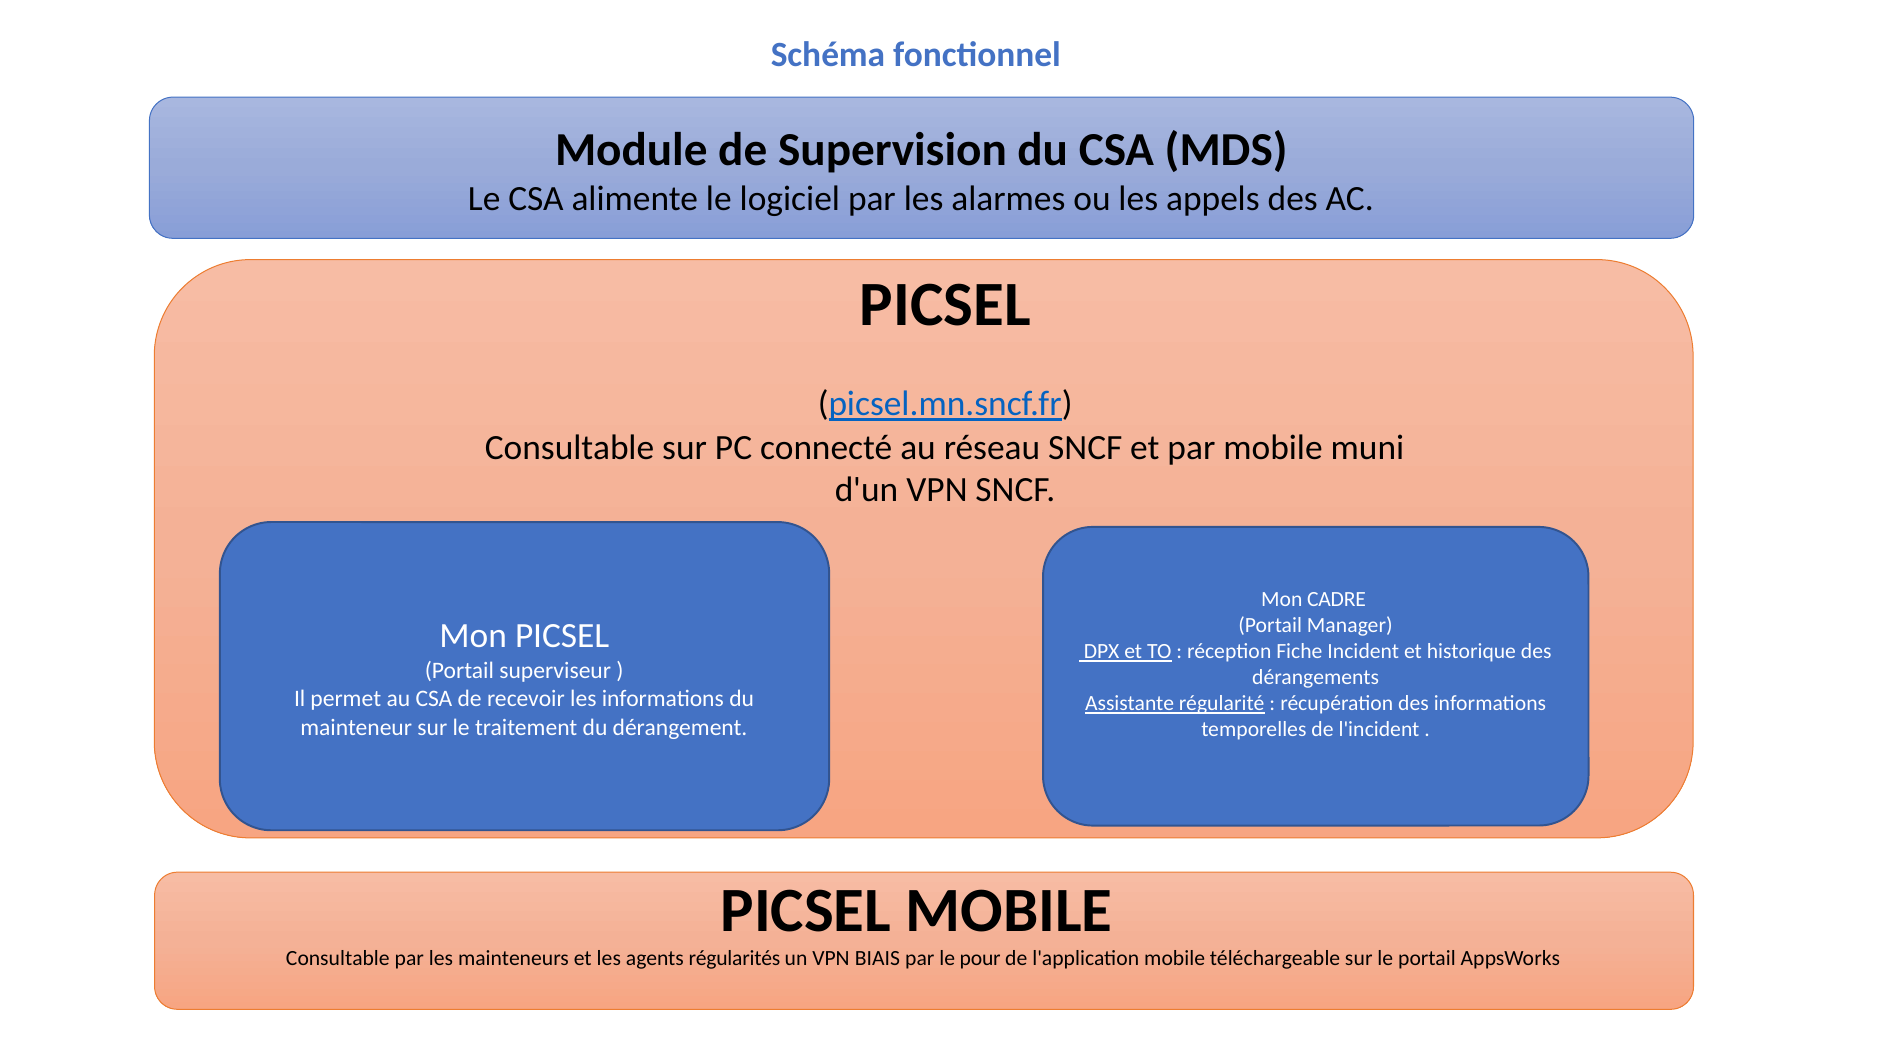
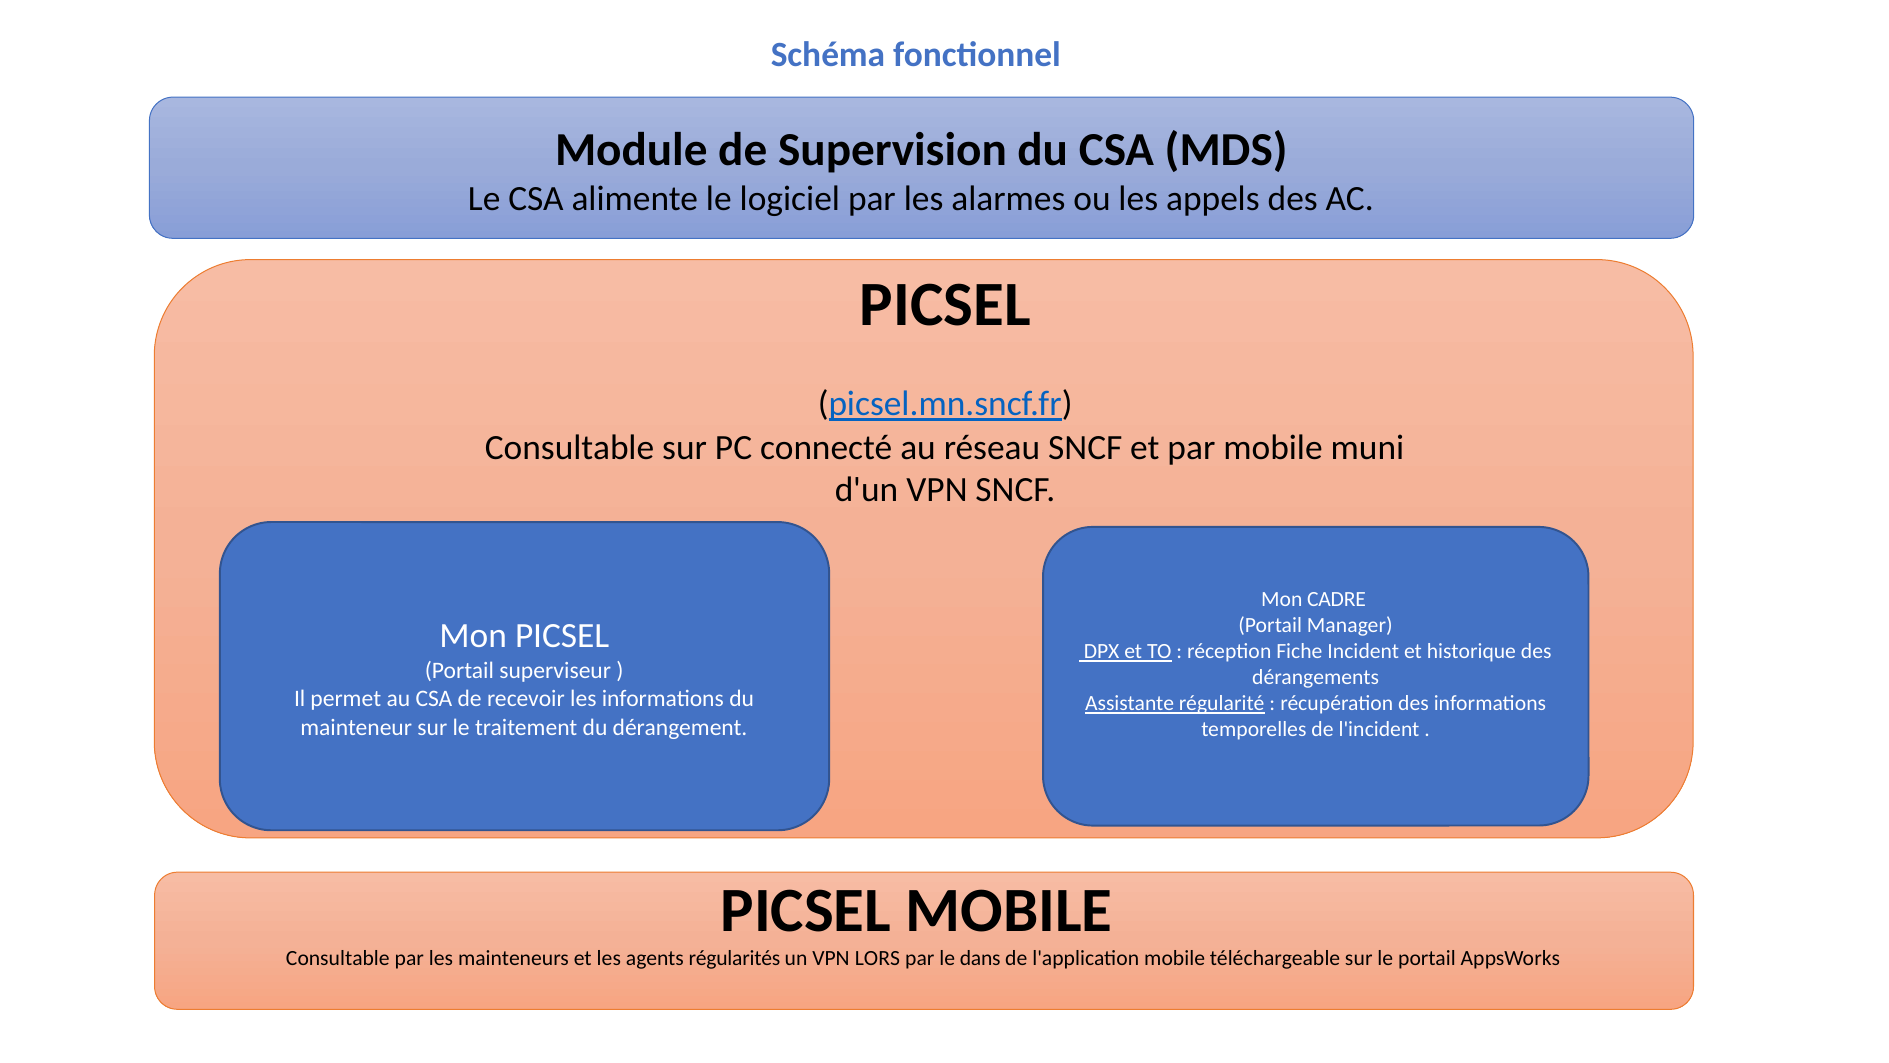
BIAIS: BIAIS -> LORS (877, 958)
pour: pour -> dans (980, 958)
